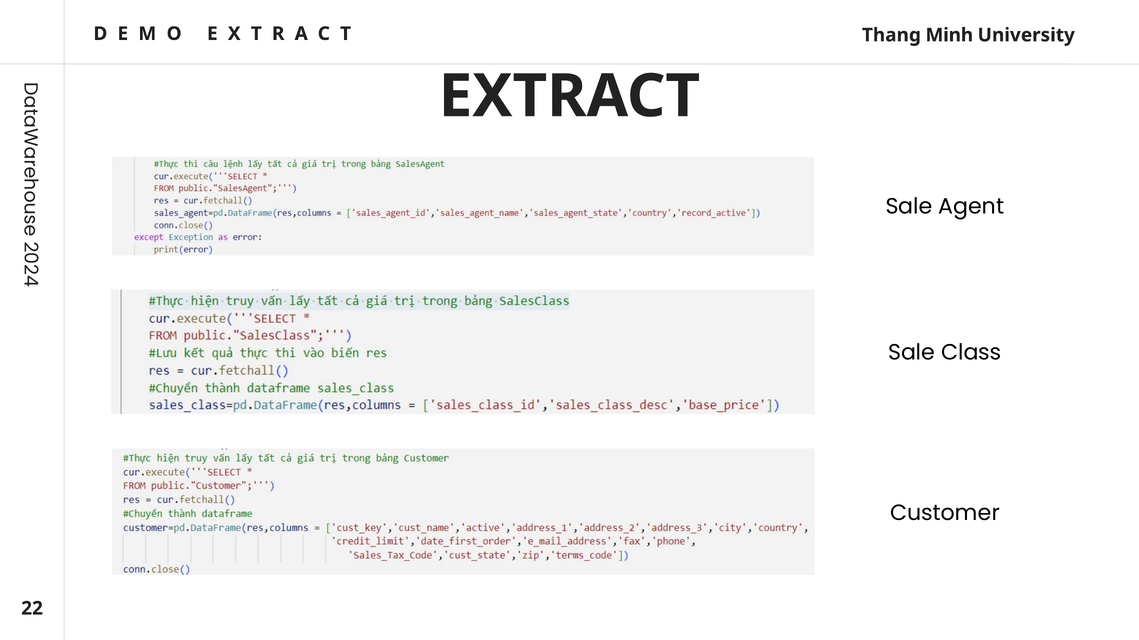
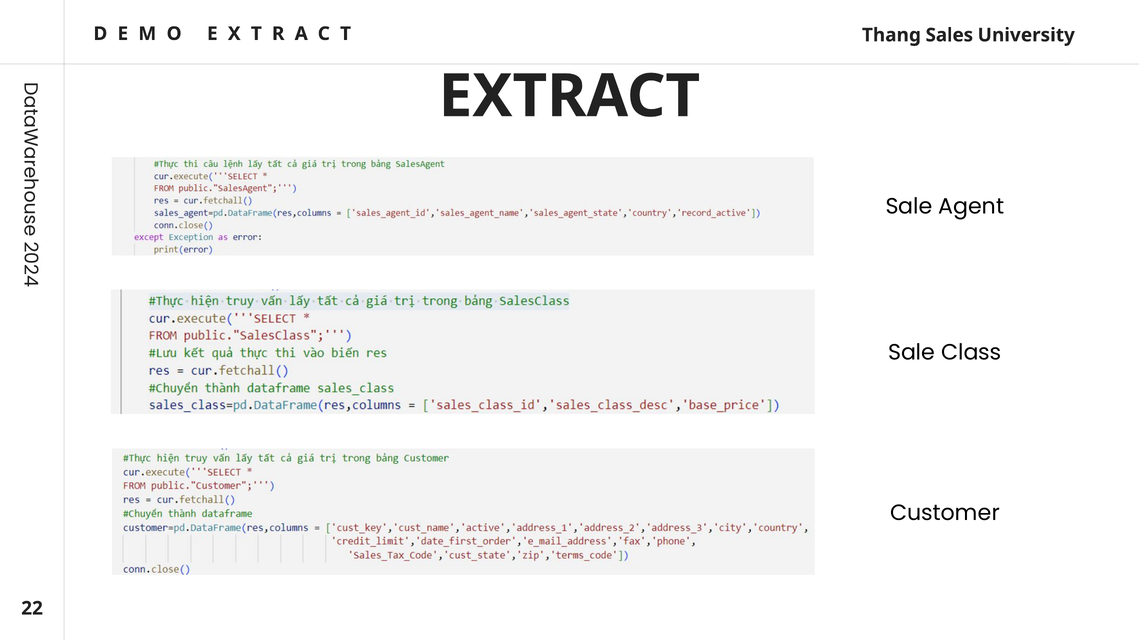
Minh: Minh -> Sales (949, 35)
